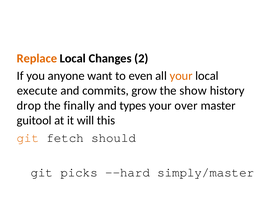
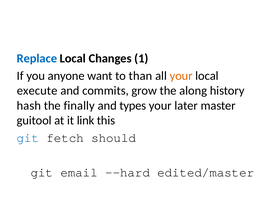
Replace colour: orange -> blue (37, 59)
2: 2 -> 1 (141, 59)
even: even -> than (141, 76)
show: show -> along (193, 91)
drop: drop -> hash (29, 106)
over: over -> later (186, 106)
will: will -> link (86, 121)
git colour: orange -> blue (28, 138)
picks: picks -> email (79, 173)
simply/master: simply/master -> edited/master (206, 173)
